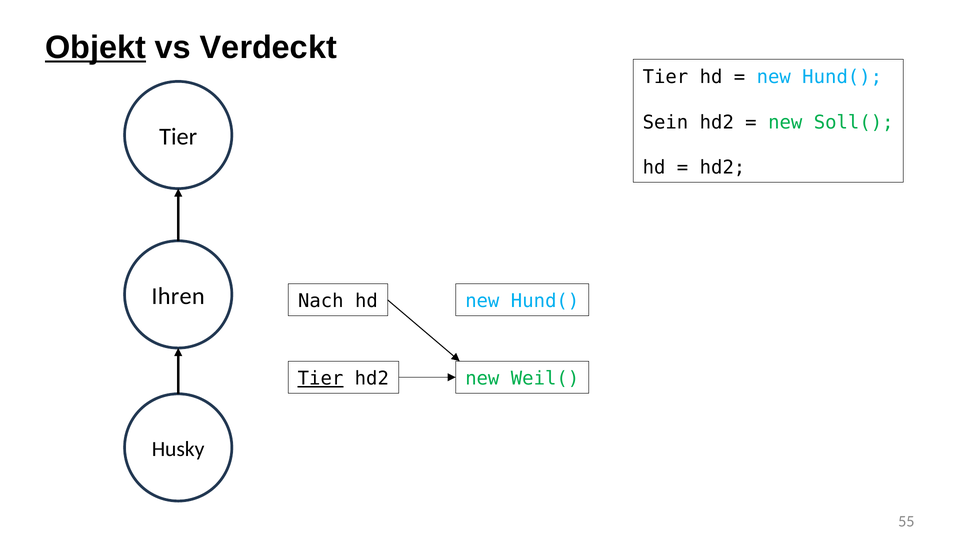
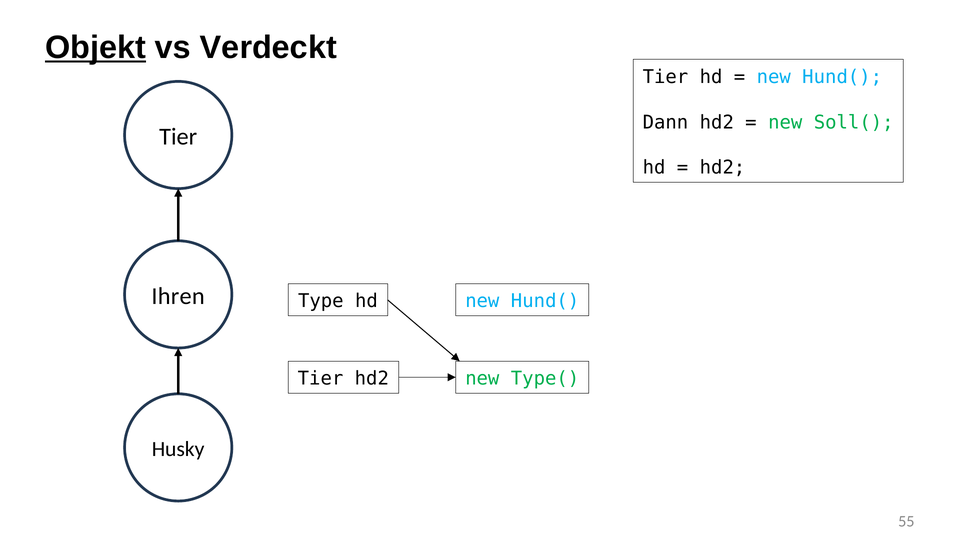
Sein: Sein -> Dann (665, 122)
Nach: Nach -> Type (321, 301)
Tier underline: present -> none (321, 379)
Weil(: Weil( -> Type( (545, 379)
